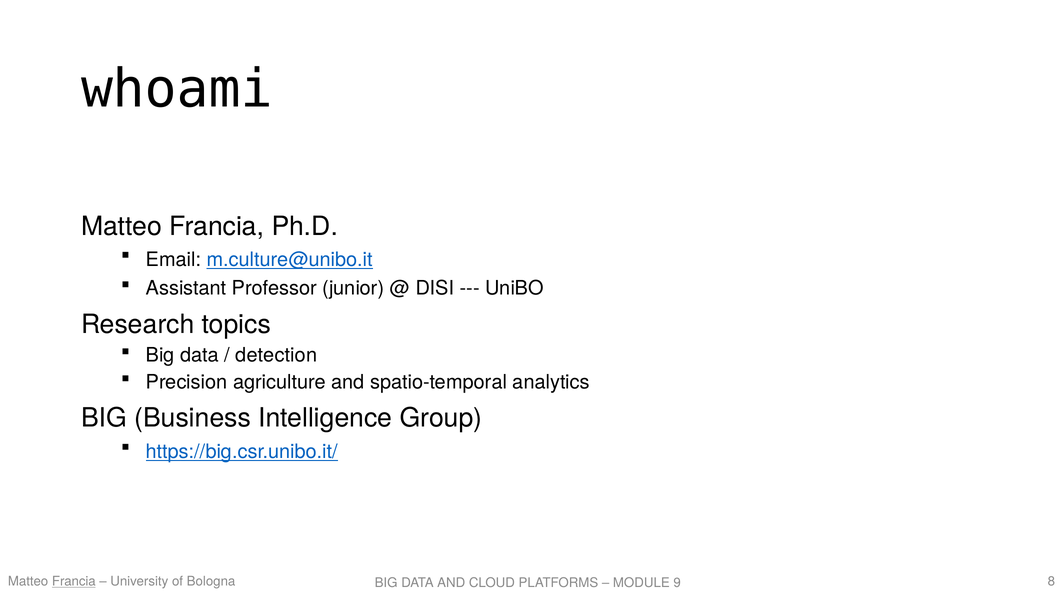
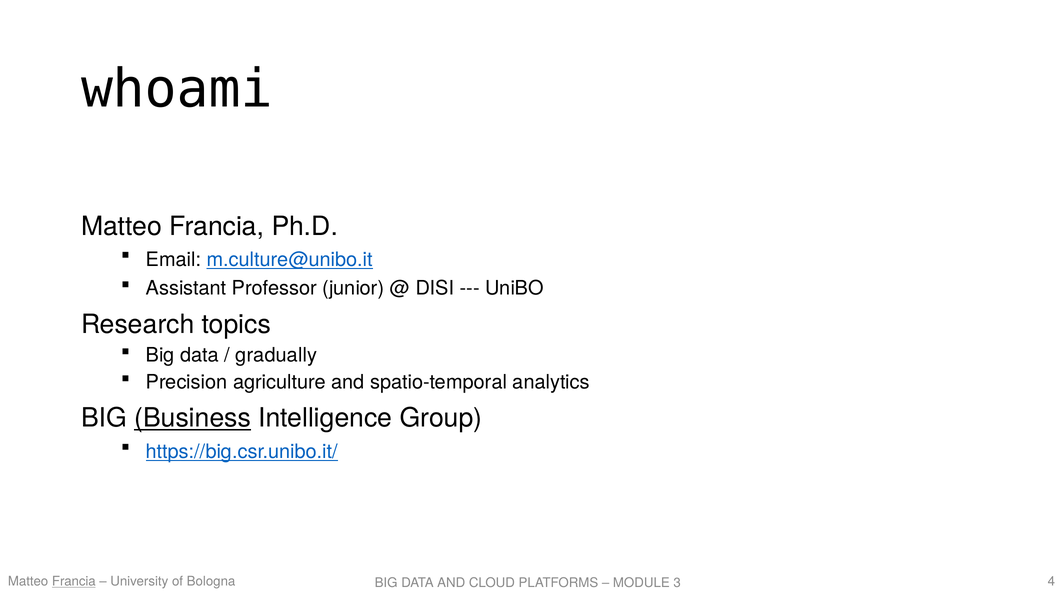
detection: detection -> gradually (276, 355)
Business underline: none -> present (193, 418)
8: 8 -> 4 (1051, 581)
9: 9 -> 3 (677, 583)
